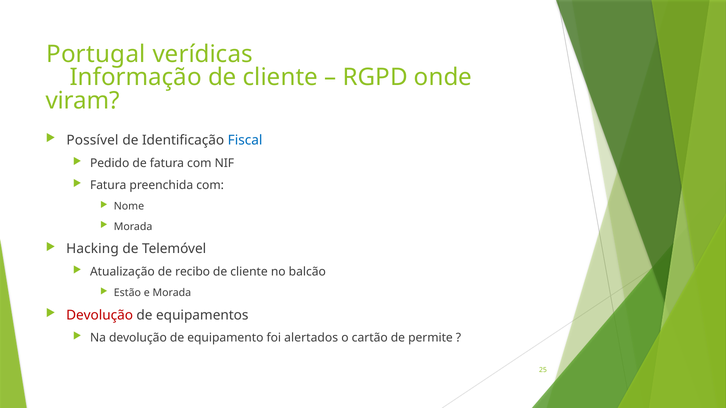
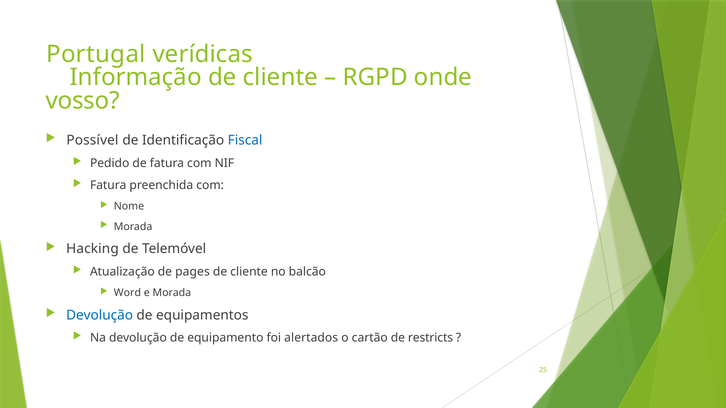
viram: viram -> vosso (83, 101)
recibo: recibo -> pages (192, 272)
Estão: Estão -> Word (127, 293)
Devolução colour: red -> blue (100, 315)
permite: permite -> restricts (431, 338)
